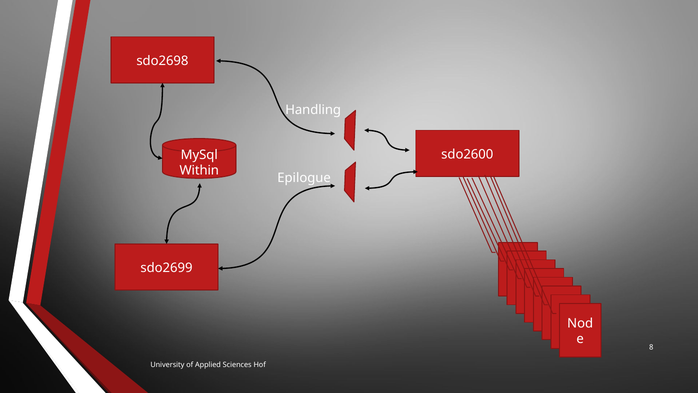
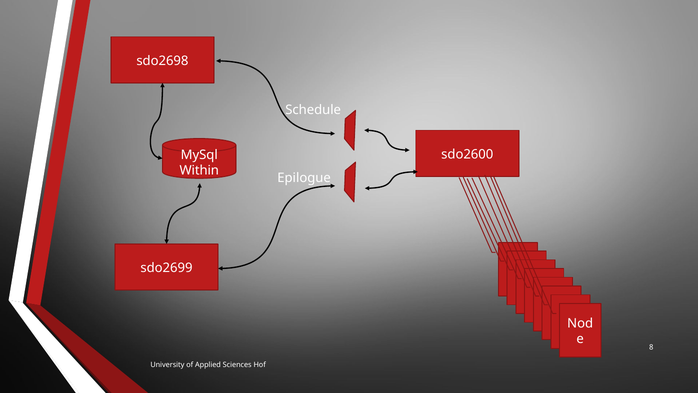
Handling: Handling -> Schedule (313, 110)
